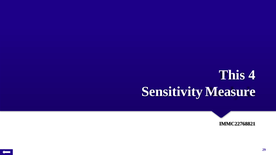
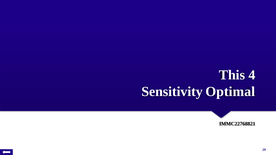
Measure: Measure -> Optimal (230, 92)
